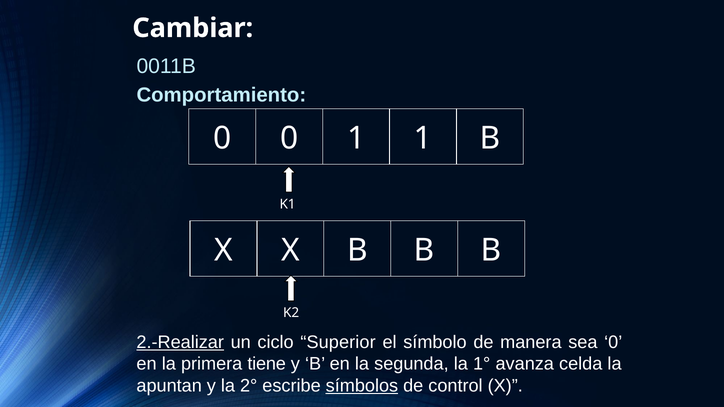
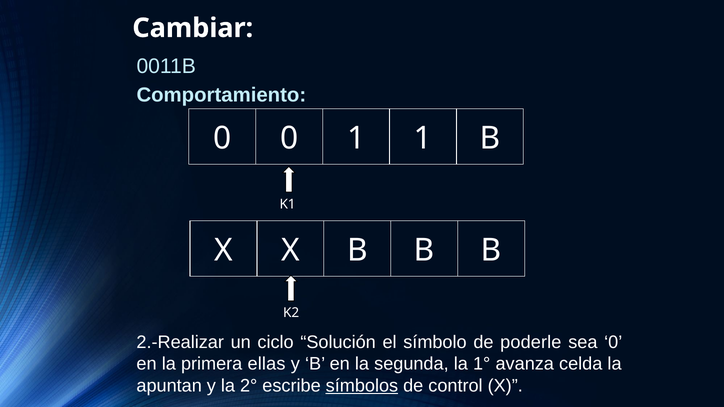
2.-Realizar underline: present -> none (180, 343)
Superior: Superior -> Solución (338, 343)
manera: manera -> poderle (531, 343)
tiene: tiene -> ellas (266, 364)
